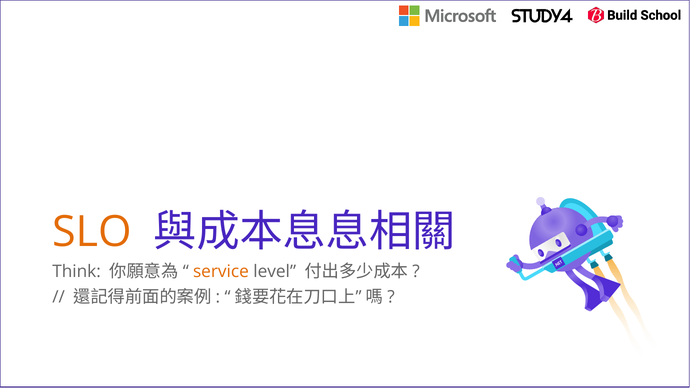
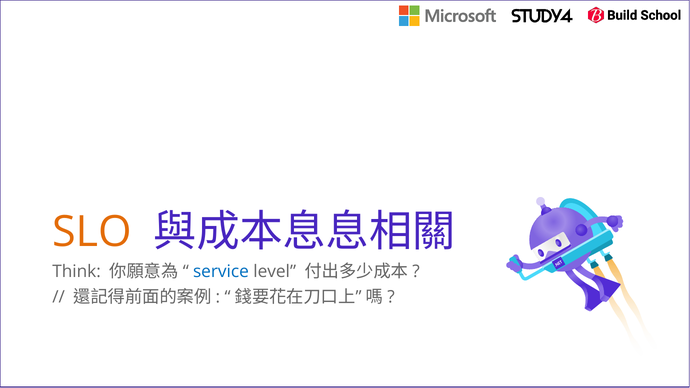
service colour: orange -> blue (221, 272)
